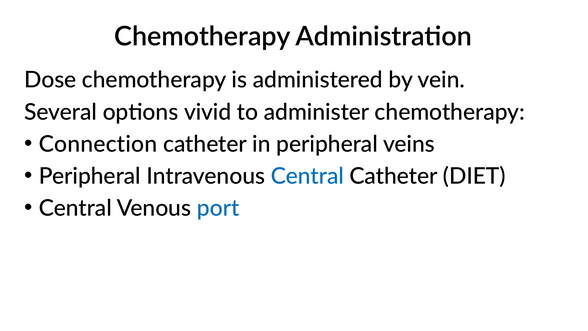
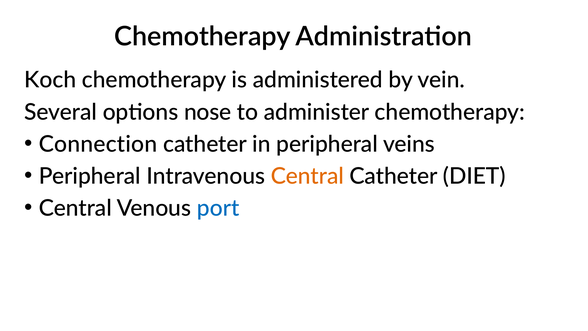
Dose: Dose -> Koch (50, 80)
vivid: vivid -> nose (208, 112)
Central colour: blue -> orange (307, 176)
